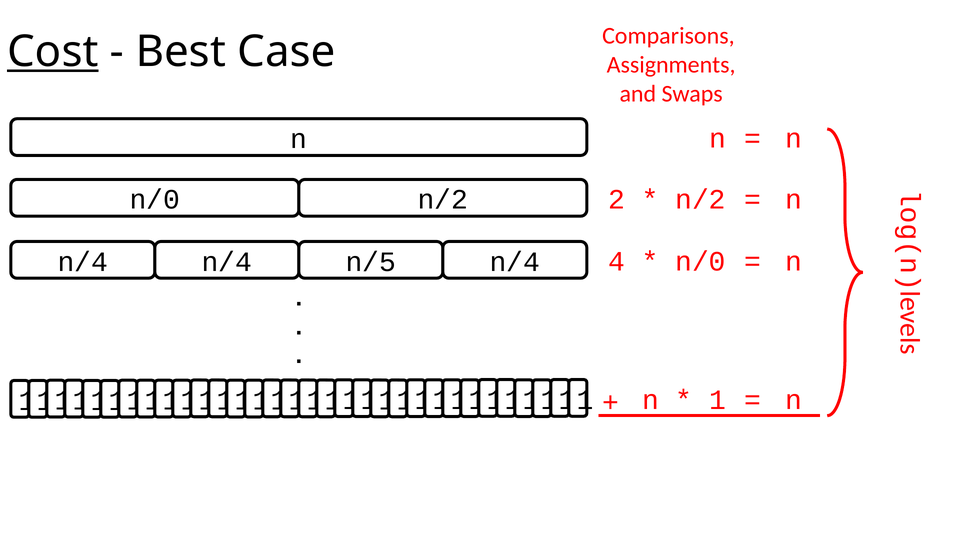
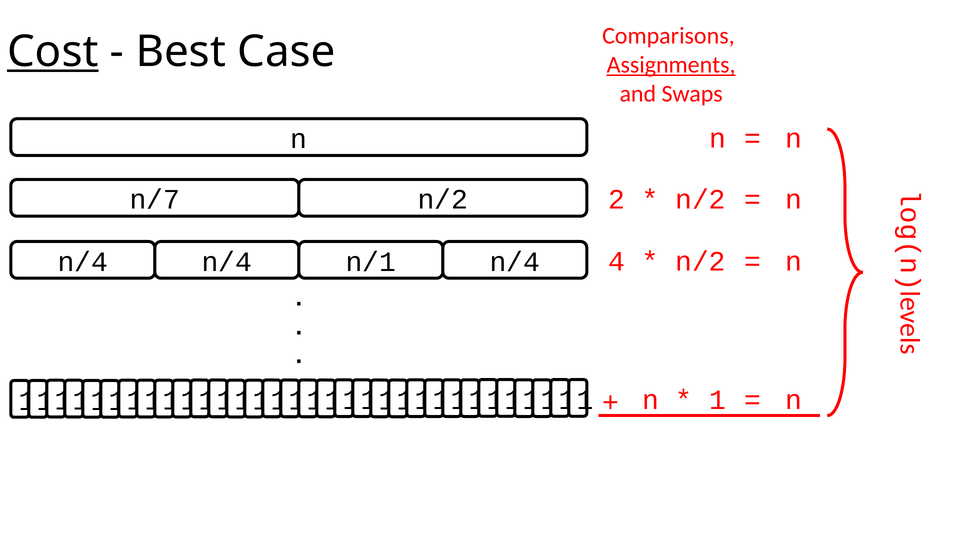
Assignments underline: none -> present (671, 65)
n/0: n/0 -> n/7 (155, 200)
n/0: n/0 -> n/2 (701, 262)
n/5: n/5 -> n/1 (371, 262)
